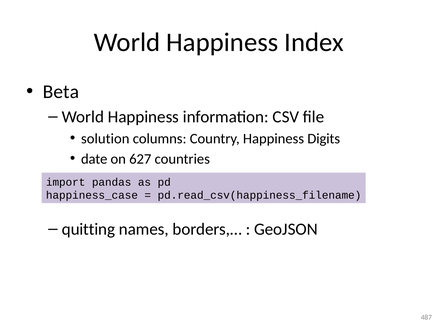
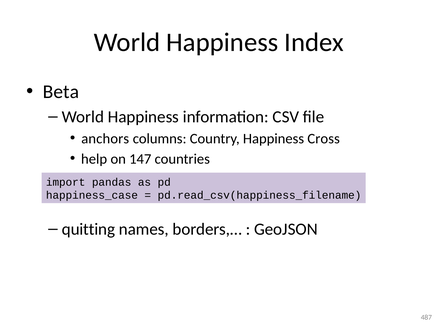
solution: solution -> anchors (105, 139)
Digits: Digits -> Cross (324, 139)
date: date -> help (94, 159)
627: 627 -> 147 (140, 159)
